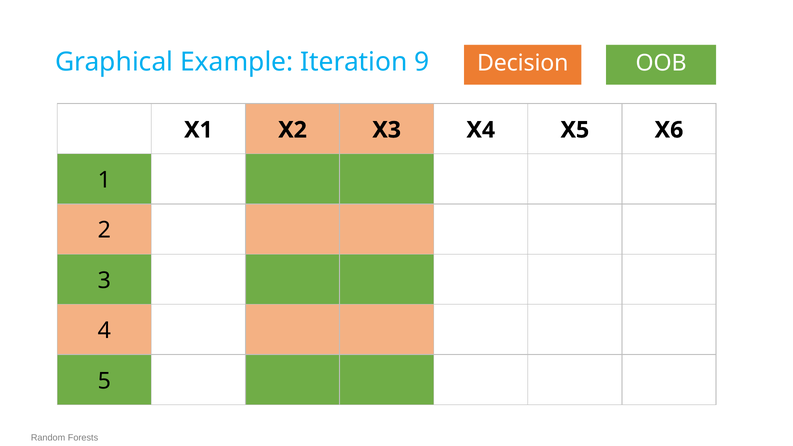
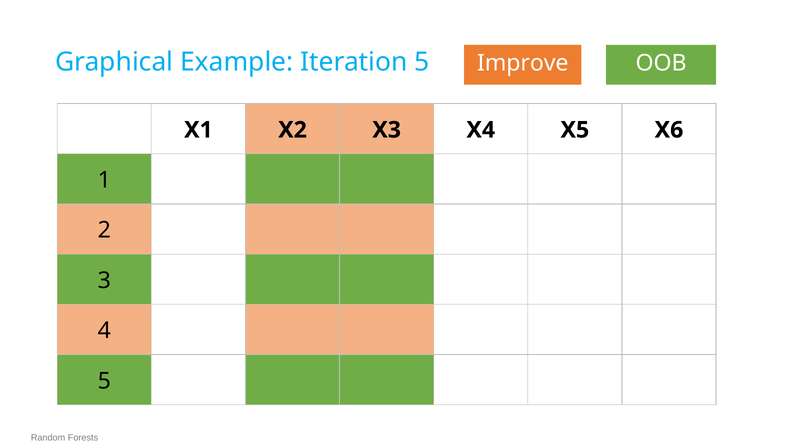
Iteration 9: 9 -> 5 (422, 62)
Decision: Decision -> Improve (523, 63)
